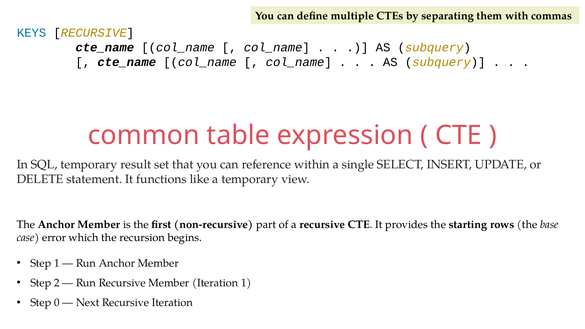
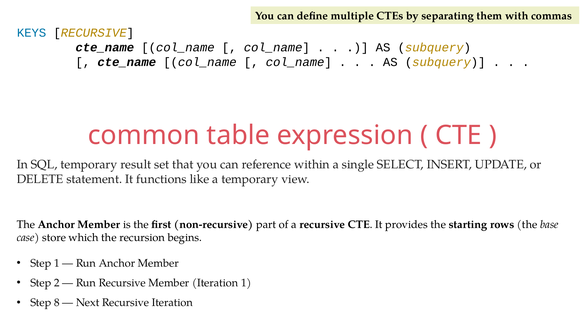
error: error -> store (54, 238)
0: 0 -> 8 (57, 303)
